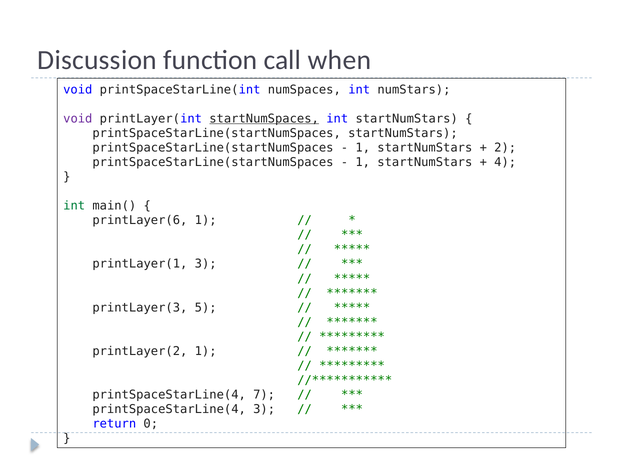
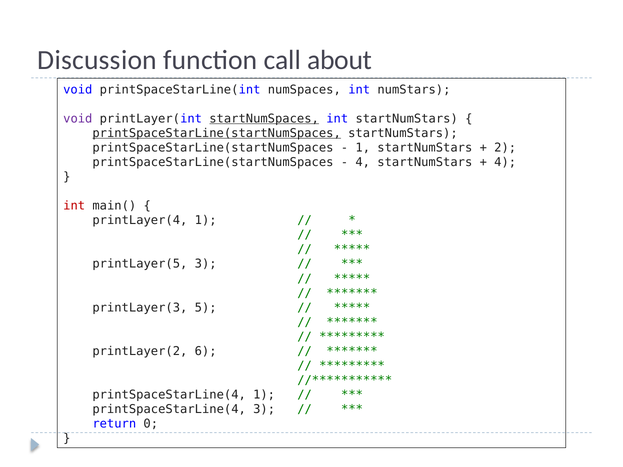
when: when -> about (340, 60)
printSpaceStarLine(startNumSpaces underline: none -> present (217, 133)
1: 1 -> 4 (363, 162)
int colour: green -> red (74, 206)
printLayer(6: printLayer(6 -> printLayer(4 (140, 221)
printLayer(1: printLayer(1 -> printLayer(5 (140, 264)
printLayer(2 1: 1 -> 6 (206, 351)
printSpaceStarLine(4 7: 7 -> 1 (264, 395)
